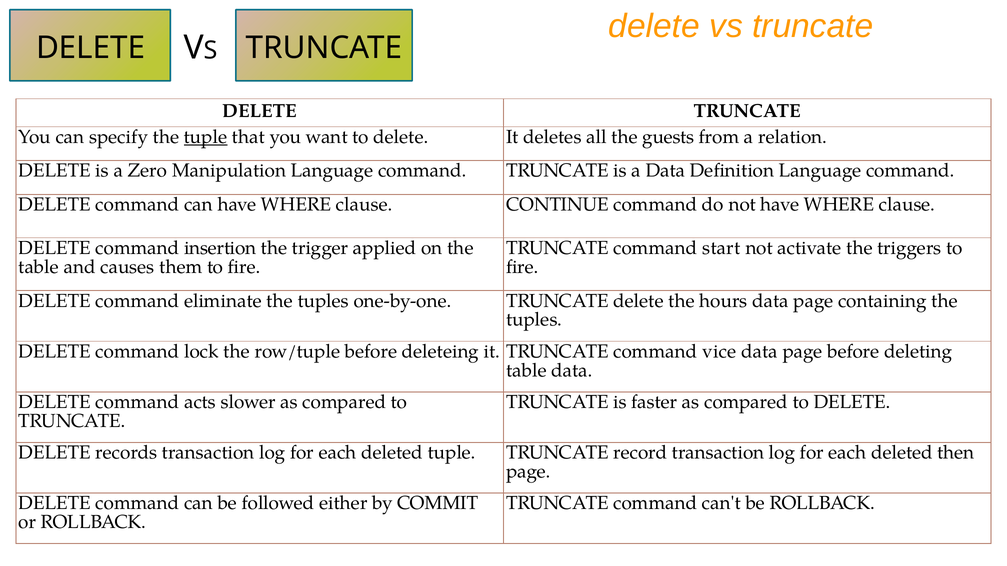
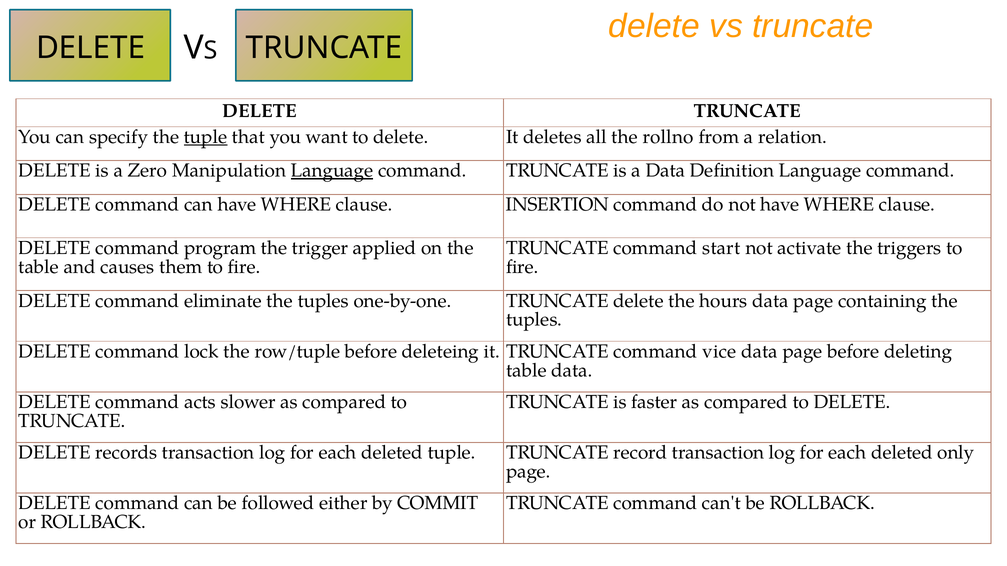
guests: guests -> rollno (668, 137)
Language underline: none -> present (332, 171)
CONTINUE: CONTINUE -> INSERTION (557, 205)
insertion: insertion -> program (220, 248)
then: then -> only (956, 453)
